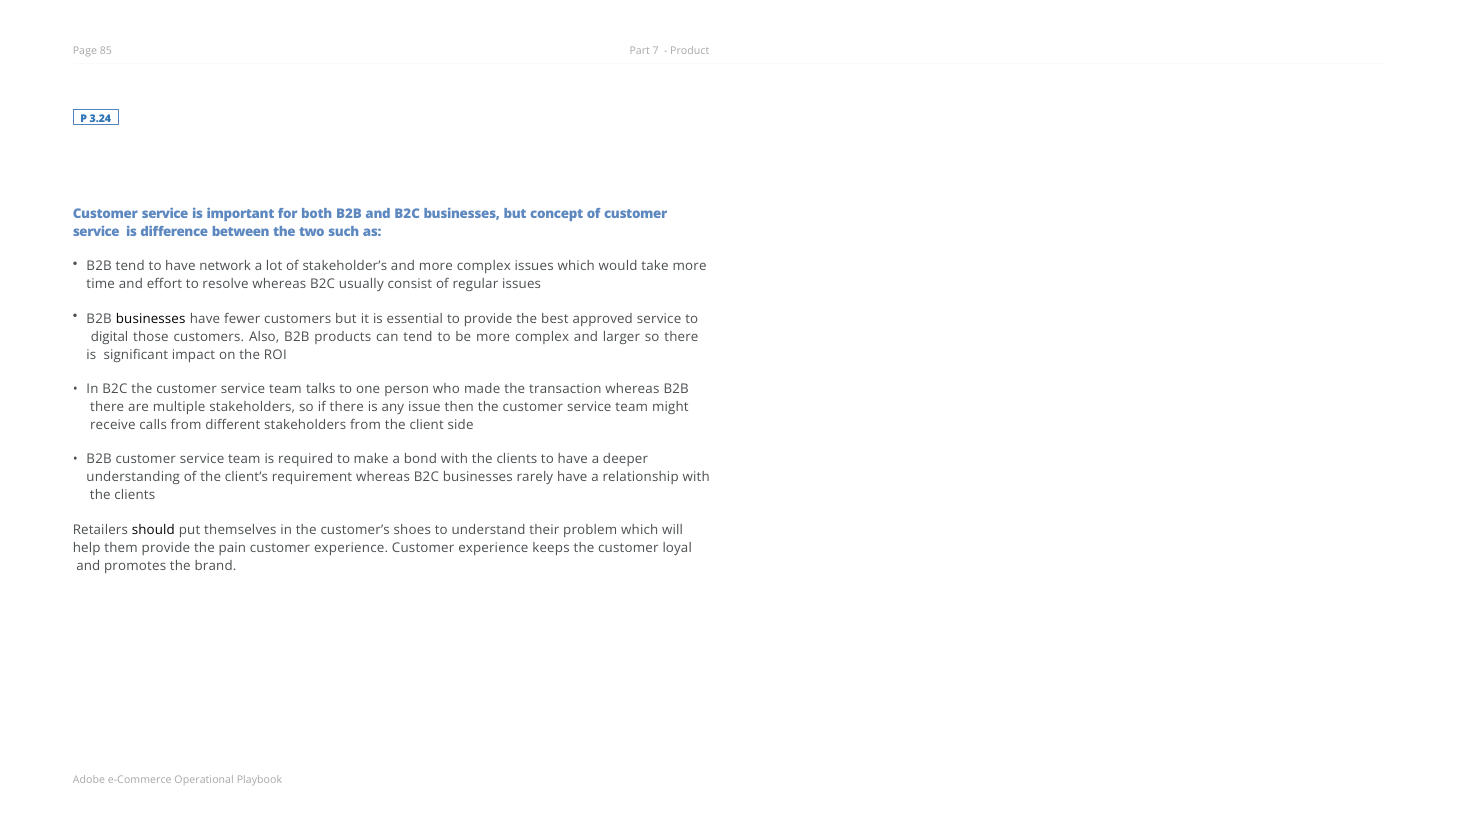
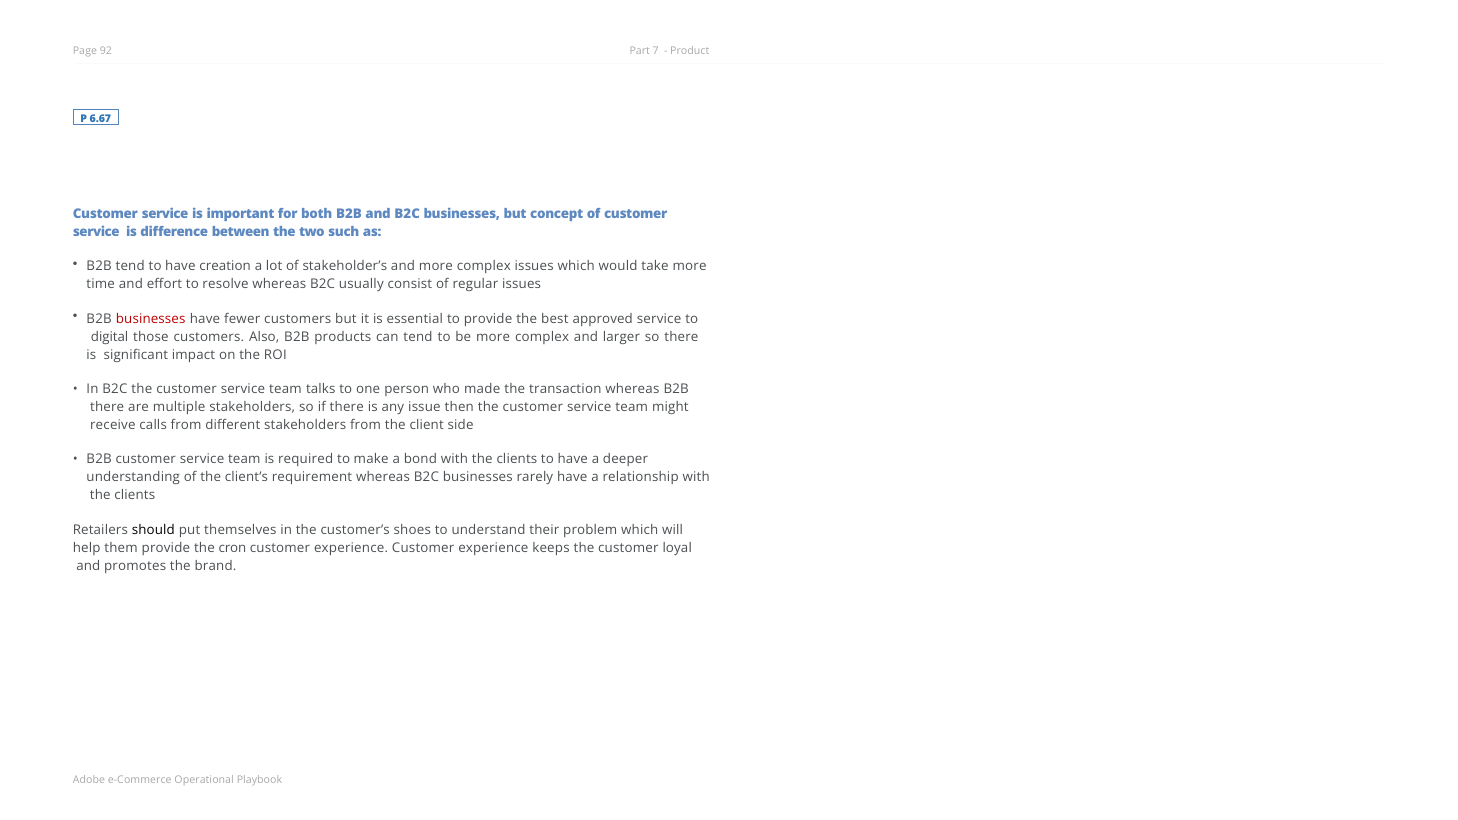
85: 85 -> 92 (106, 51)
3.24: 3.24 -> 6.67 (100, 119)
network: network -> creation (225, 266)
businesses colour: black -> red (151, 319)
pain: pain -> cron (232, 548)
